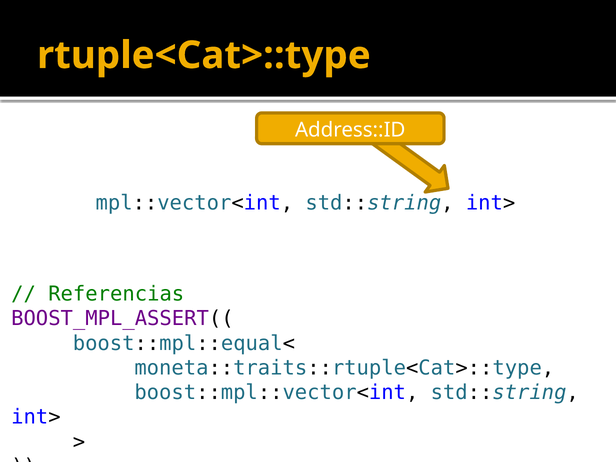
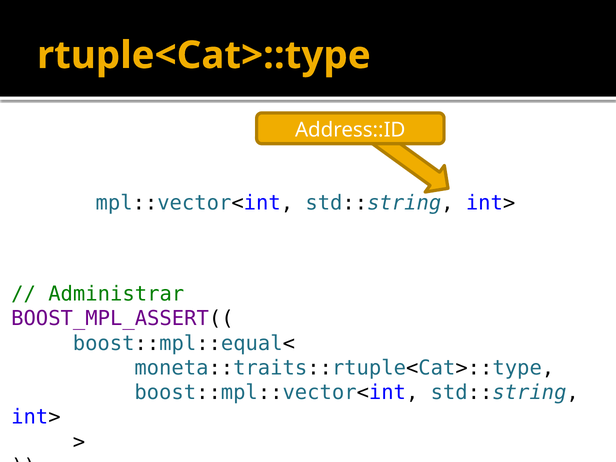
Referencias: Referencias -> Administrar (116, 294)
